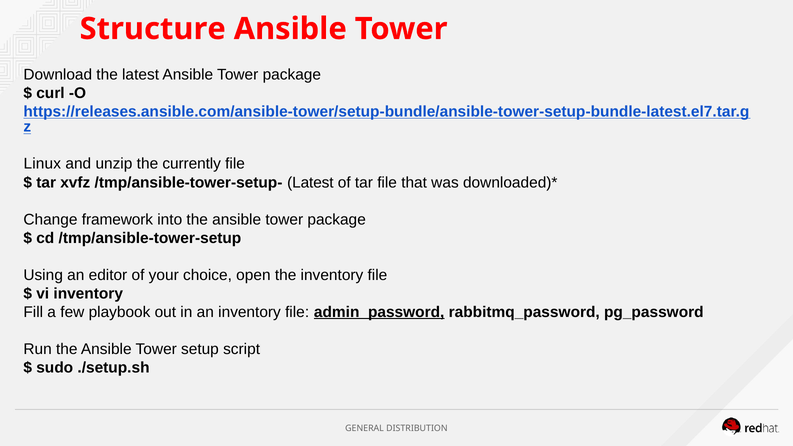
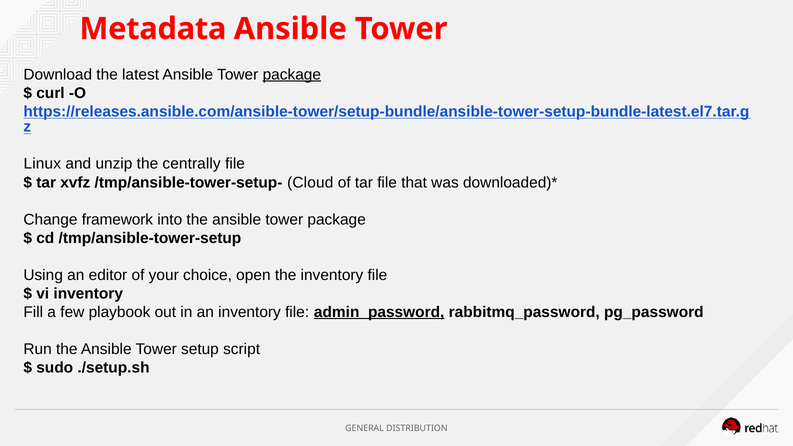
Structure: Structure -> Metadata (153, 29)
package underline: none -> present (292, 74)
currently: currently -> centrally (192, 164)
/tmp/ansible-tower-setup- Latest: Latest -> Cloud (310, 182)
